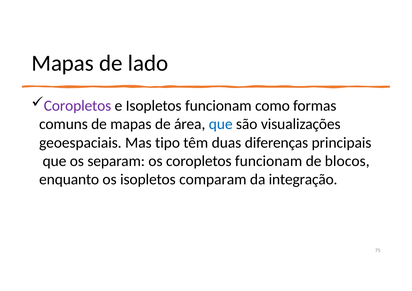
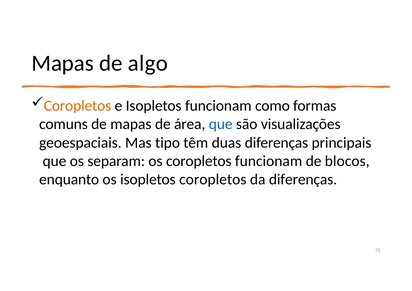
lado: lado -> algo (148, 63)
Coropletos colour: purple -> orange (78, 106)
isopletos comparam: comparam -> coropletos (213, 180)
da integração: integração -> diferenças (303, 180)
